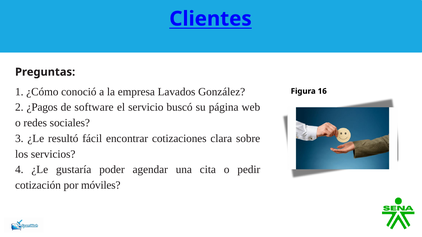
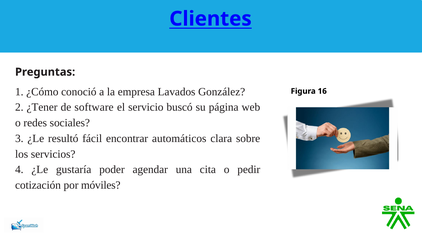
¿Pagos: ¿Pagos -> ¿Tener (42, 107)
cotizaciones: cotizaciones -> automáticos (179, 139)
